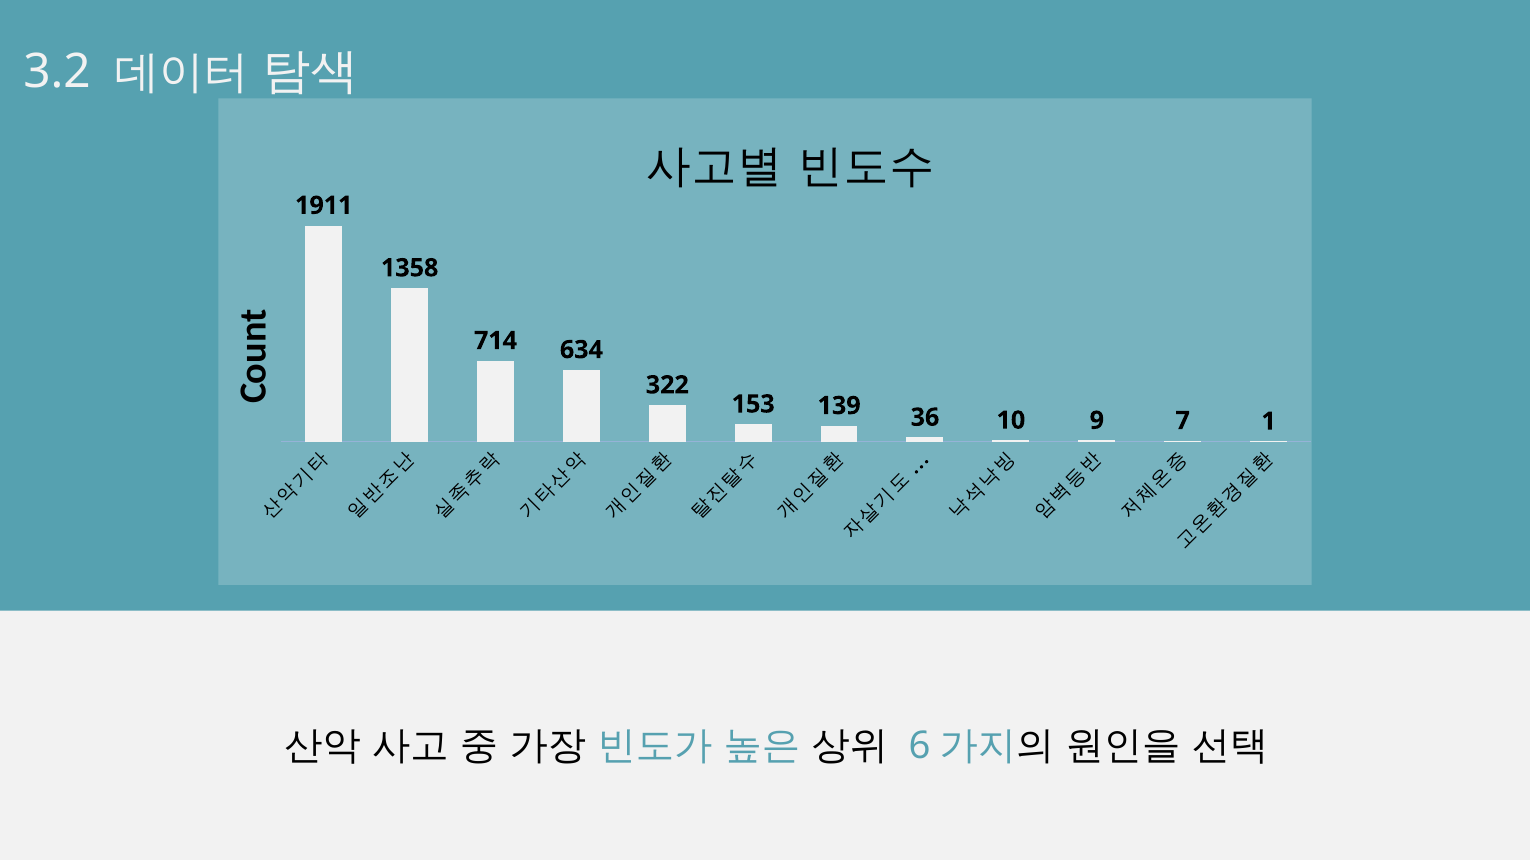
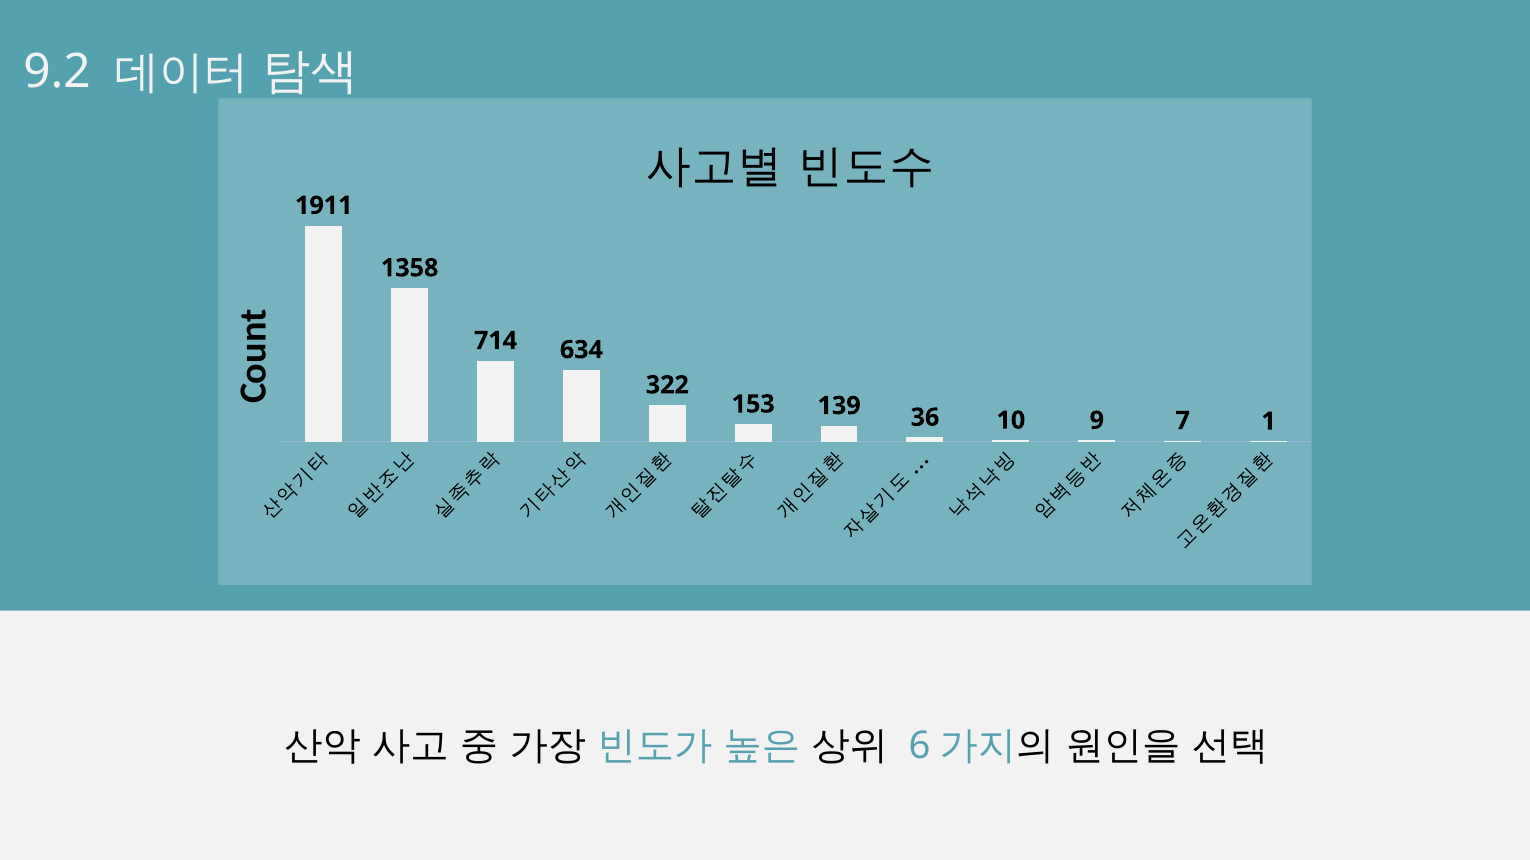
3.2: 3.2 -> 9.2 (57, 72)
